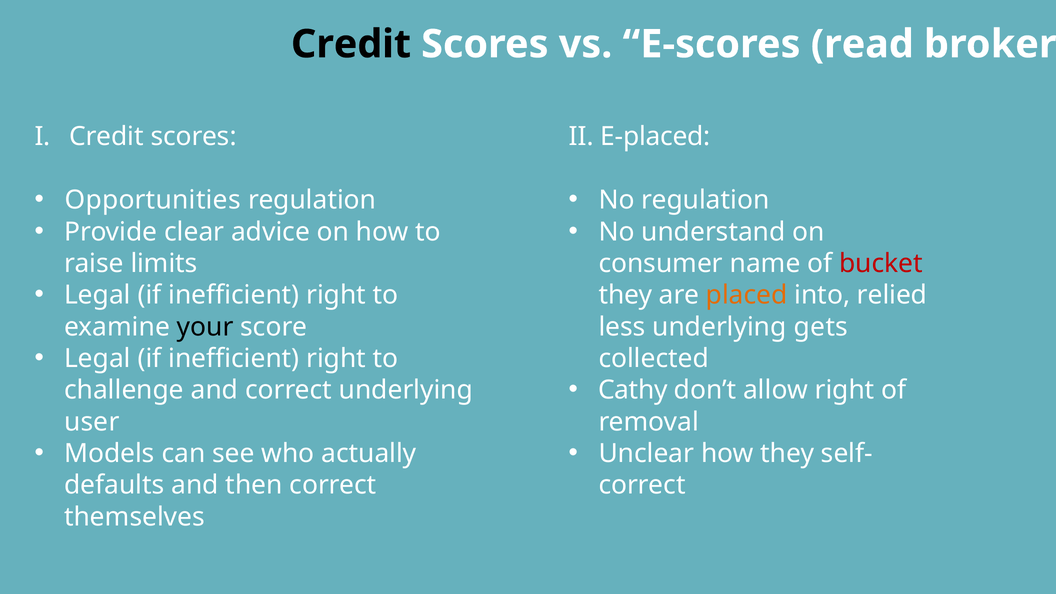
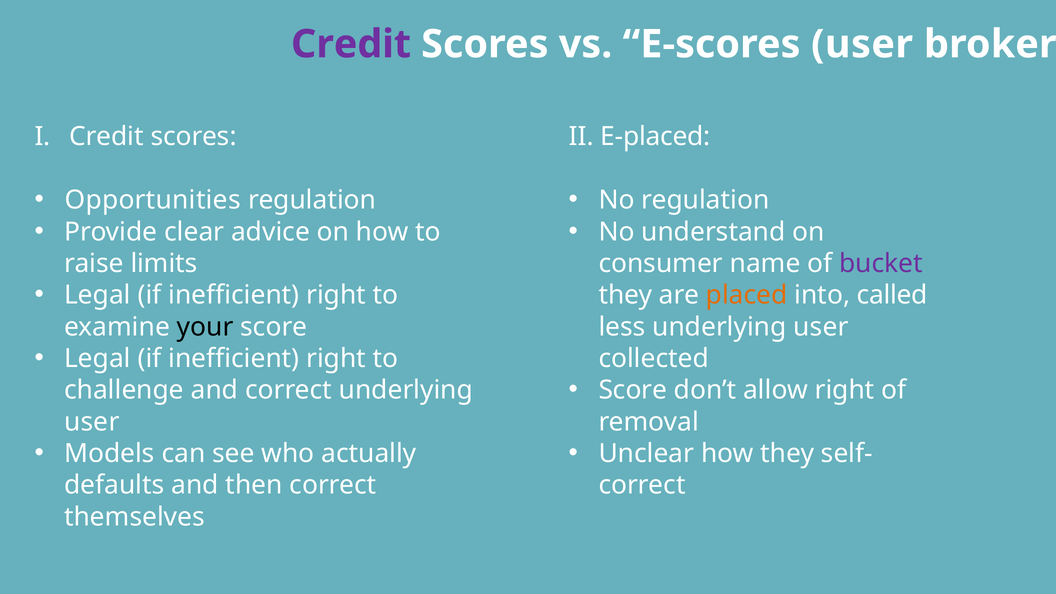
Credit colour: black -> purple (351, 44)
E-scores read: read -> user (862, 44)
bucket colour: red -> purple (881, 263)
relied: relied -> called (892, 295)
less underlying gets: gets -> user (821, 327)
Cathy: Cathy -> Score (633, 390)
